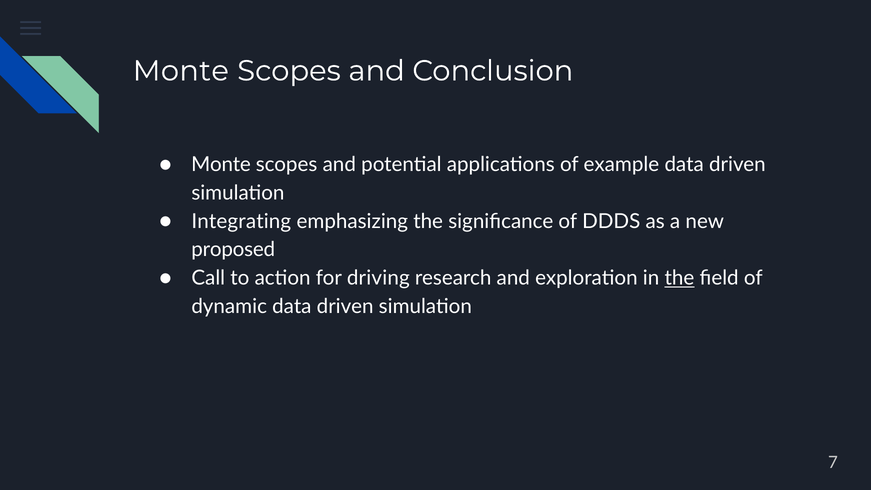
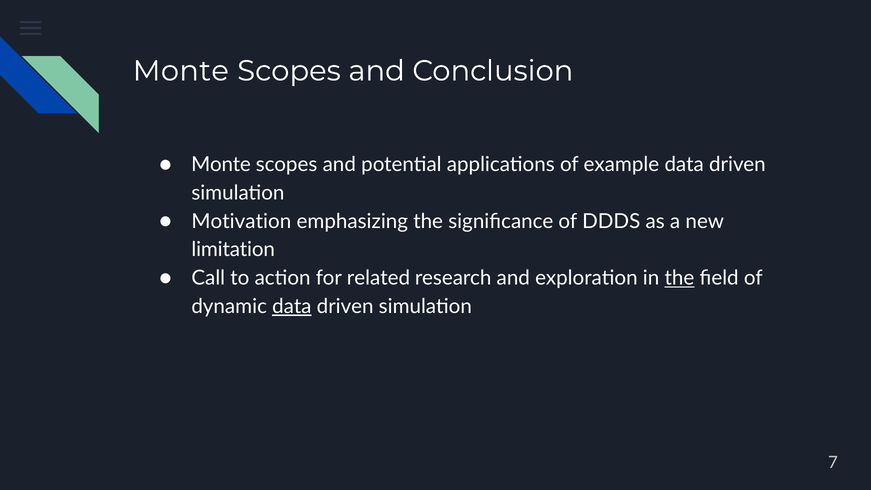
Integrating: Integrating -> Motivation (241, 221)
proposed: proposed -> limitation (233, 250)
driving: driving -> related (378, 278)
data underline: none -> present (292, 306)
